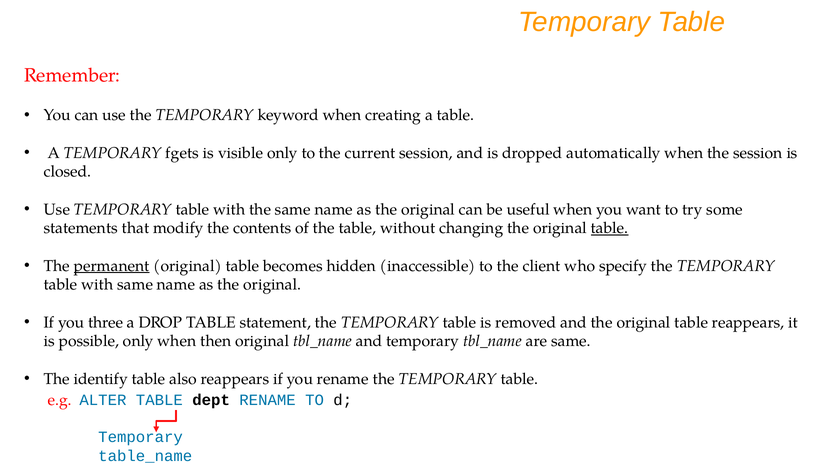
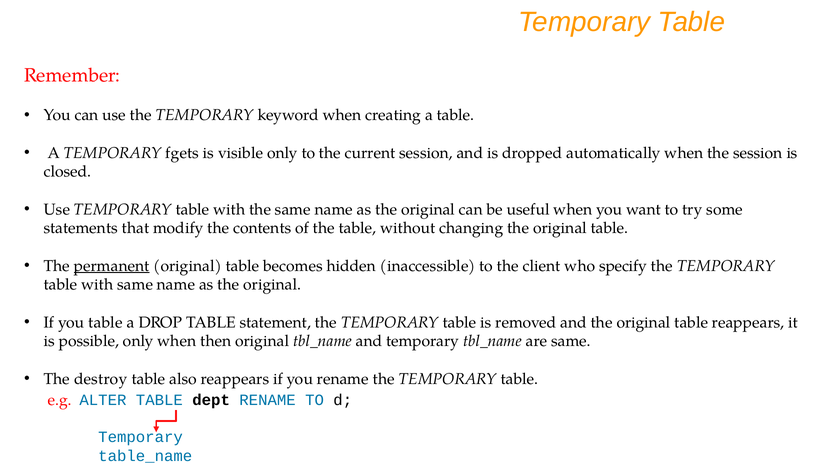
table underline: present -> none (610, 228)
you three: three -> table (105, 322)
identify: identify -> destroy (101, 378)
